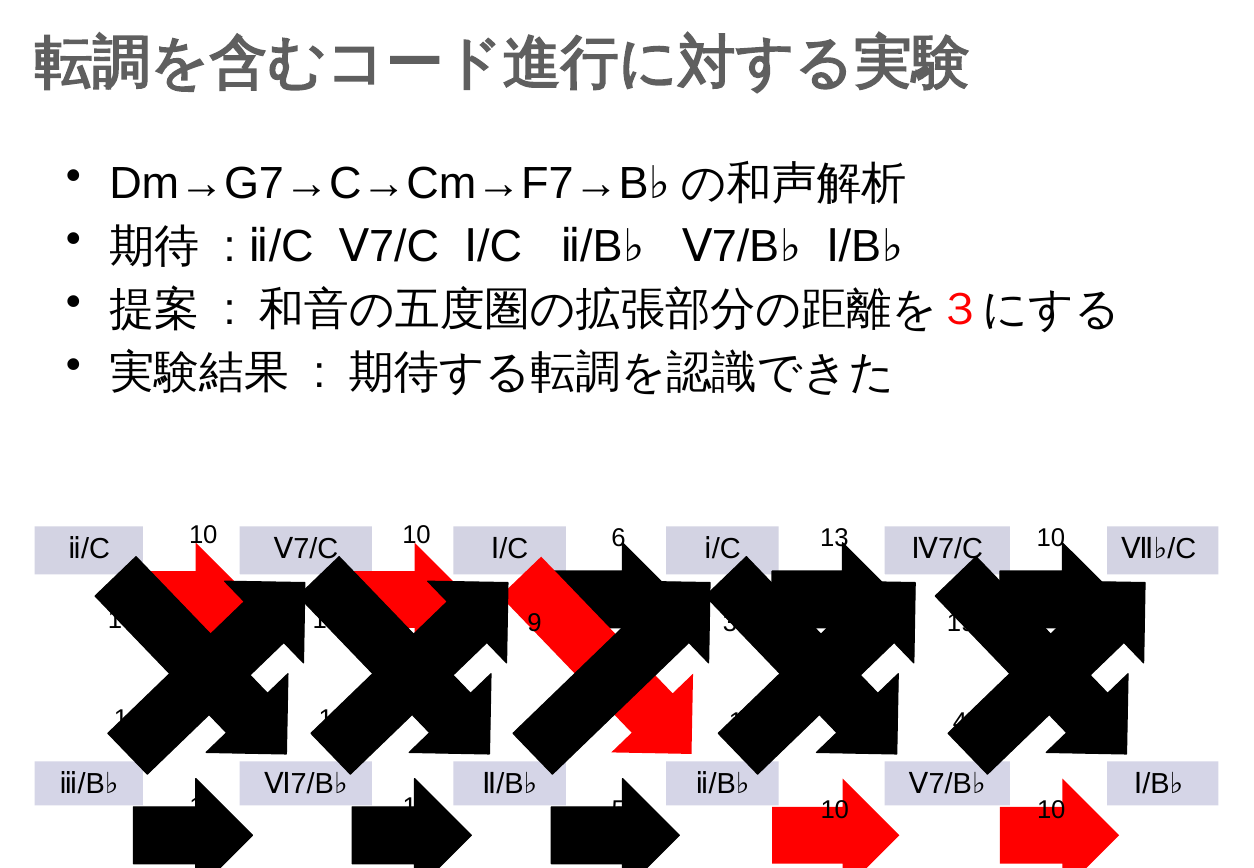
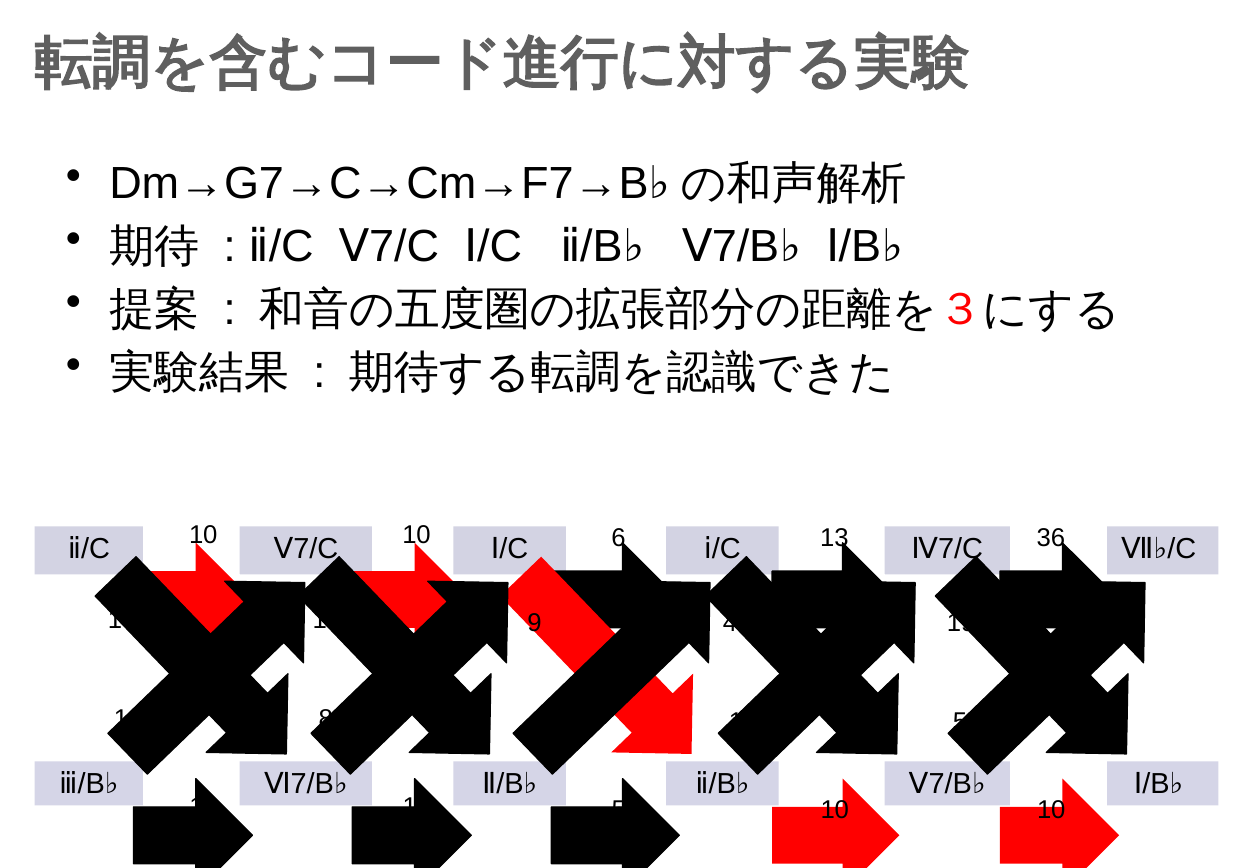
13 10: 10 -> 36 (1051, 538)
36: 36 -> 46 (737, 623)
12: 12 -> 86 (333, 719)
41: 41 -> 53 (967, 722)
